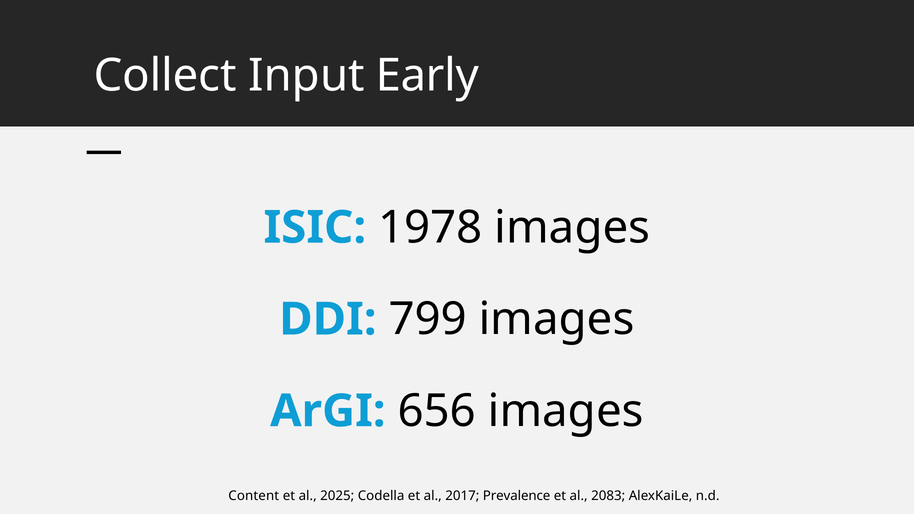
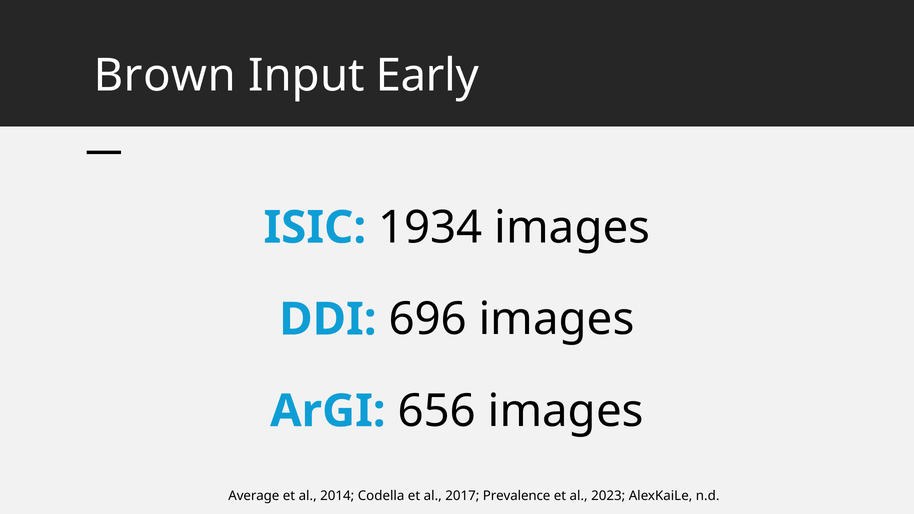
Collect: Collect -> Brown (165, 76)
1978: 1978 -> 1934 (430, 228)
799: 799 -> 696 (428, 319)
Content: Content -> Average (254, 496)
2025: 2025 -> 2014 (337, 496)
2083: 2083 -> 2023 (608, 496)
